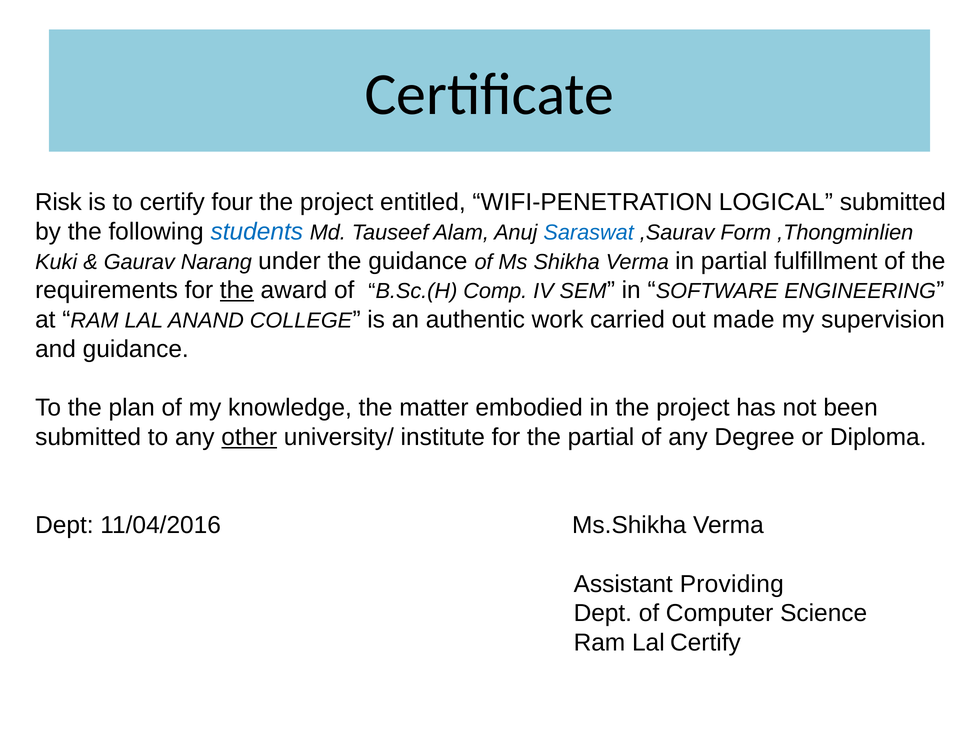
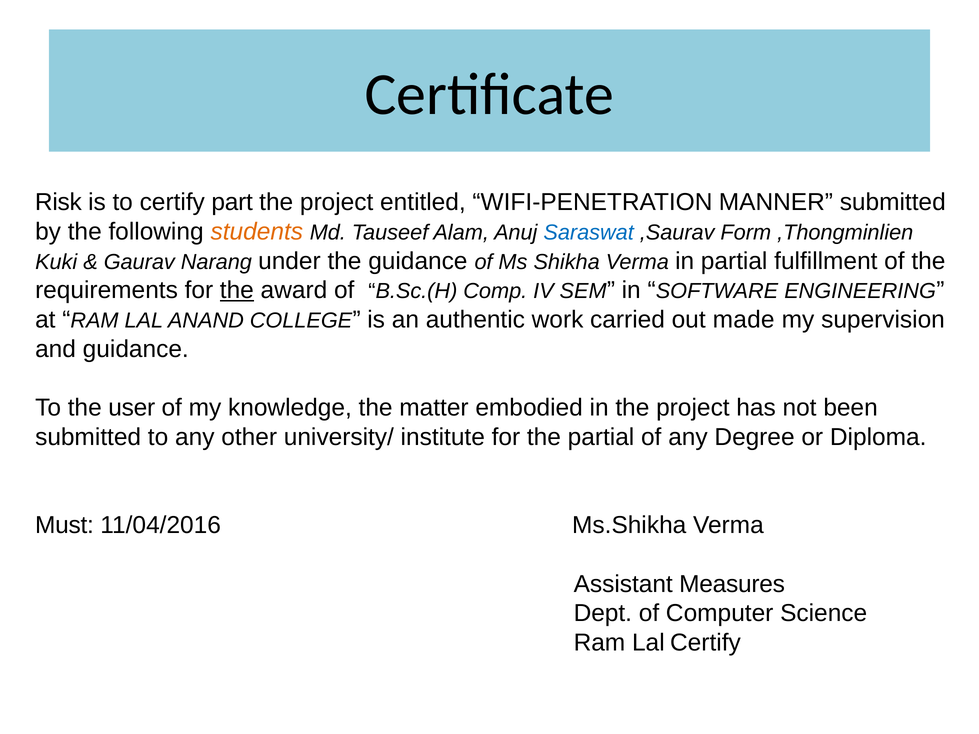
four: four -> part (232, 202)
LOGICAL: LOGICAL -> MANNER (776, 202)
students colour: blue -> orange (257, 232)
plan: plan -> user (132, 408)
other underline: present -> none (249, 437)
Dept: Dept -> Must (64, 525)
Providing: Providing -> Measures (732, 584)
